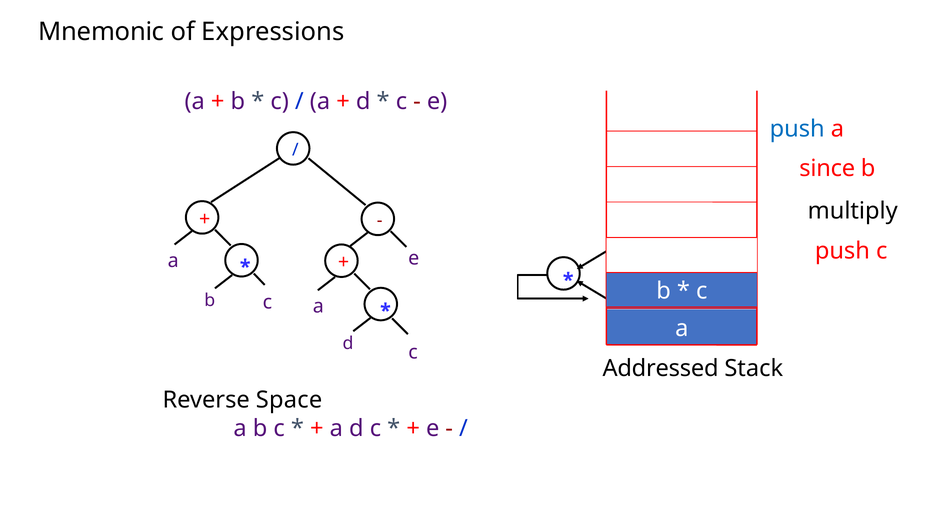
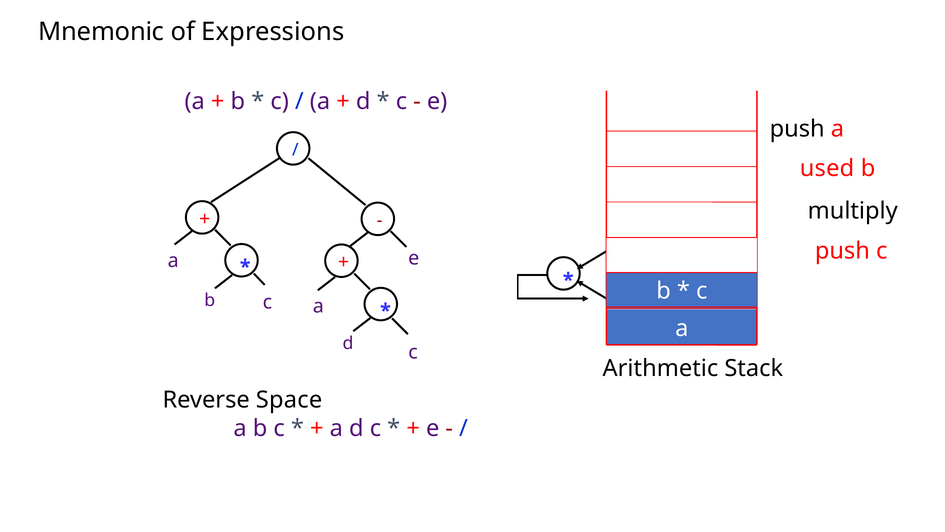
push colour: blue -> black (797, 129)
since: since -> used (827, 168)
Addressed: Addressed -> Arithmetic (660, 368)
